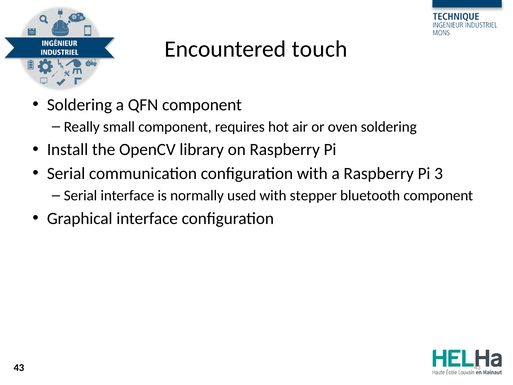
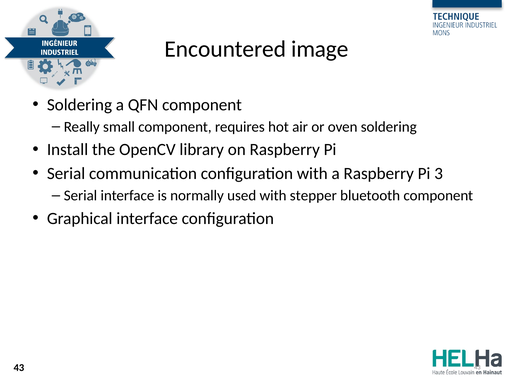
touch: touch -> image (320, 49)
